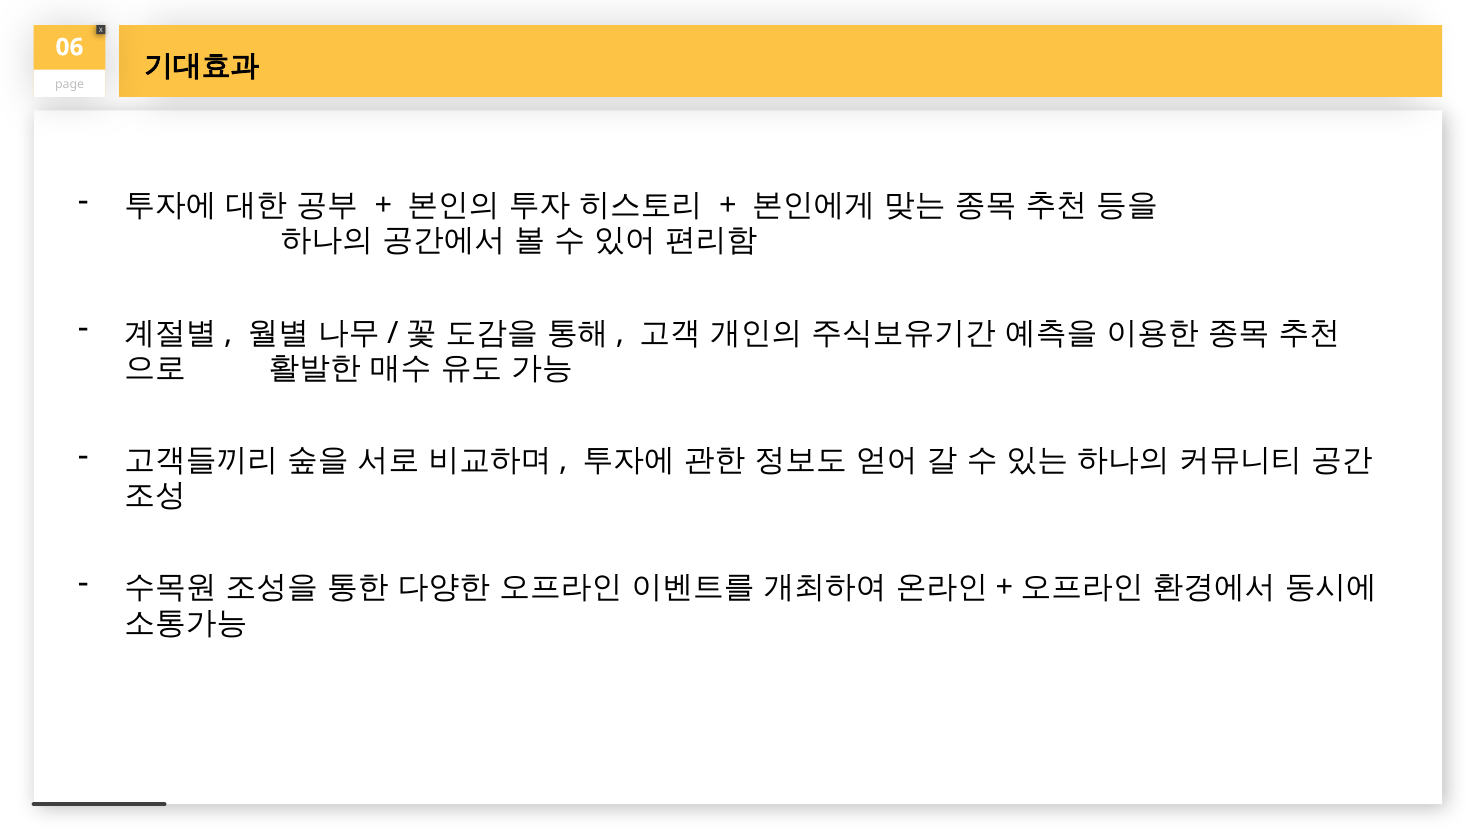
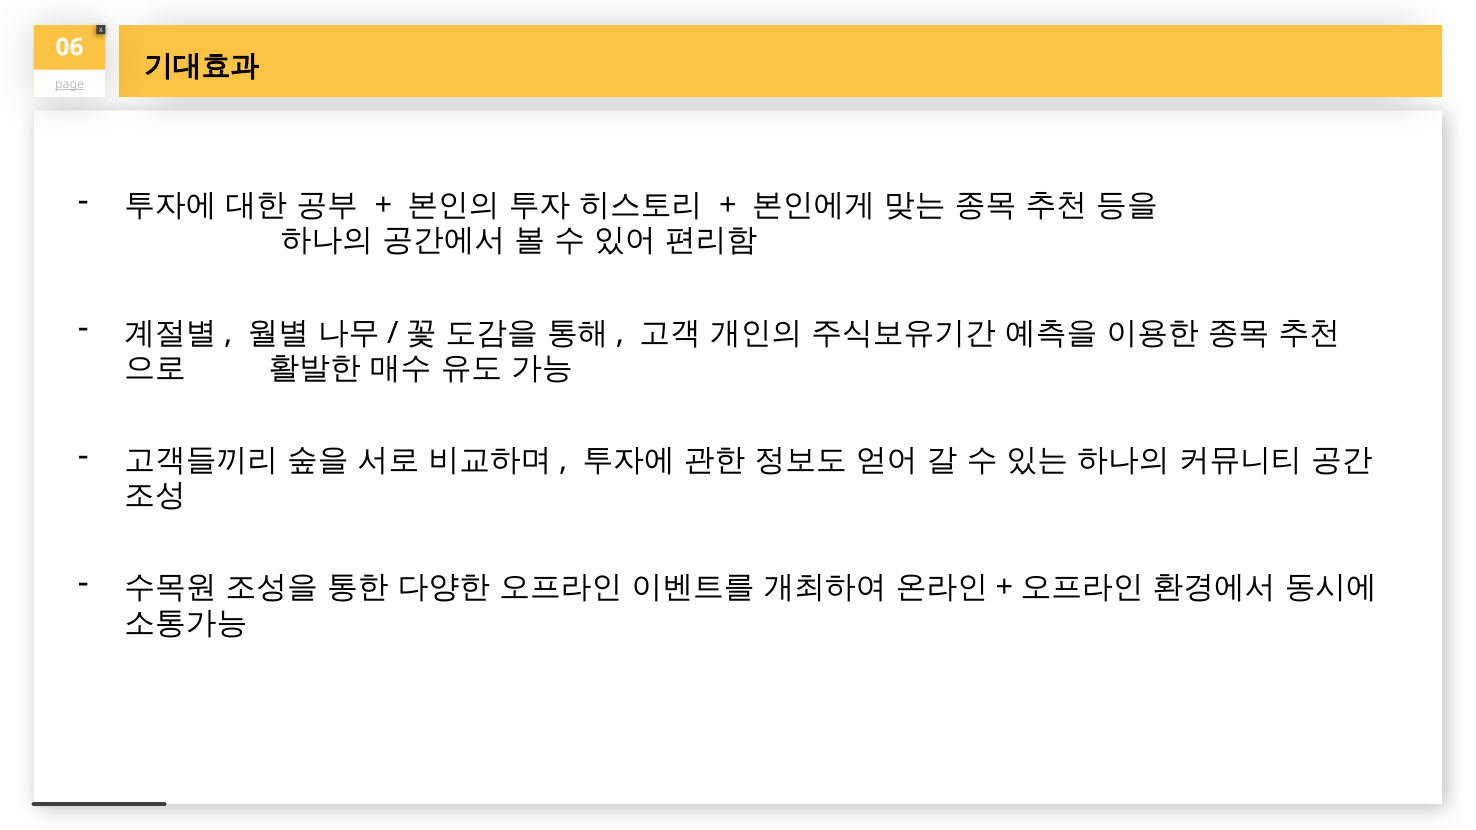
page underline: none -> present (70, 84)
